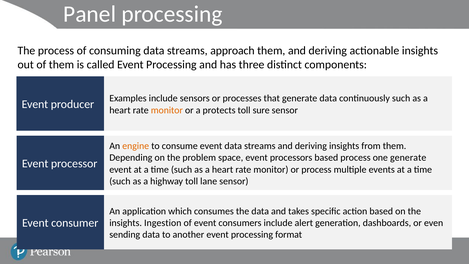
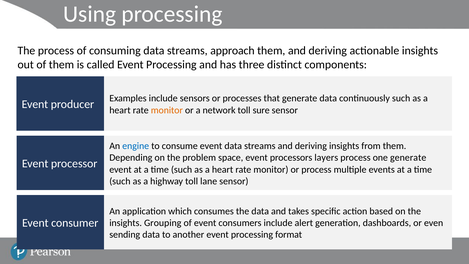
Panel: Panel -> Using (90, 14)
protects: protects -> network (219, 110)
engine colour: orange -> blue (136, 146)
processors based: based -> layers (326, 158)
Ingestion: Ingestion -> Grouping (163, 223)
